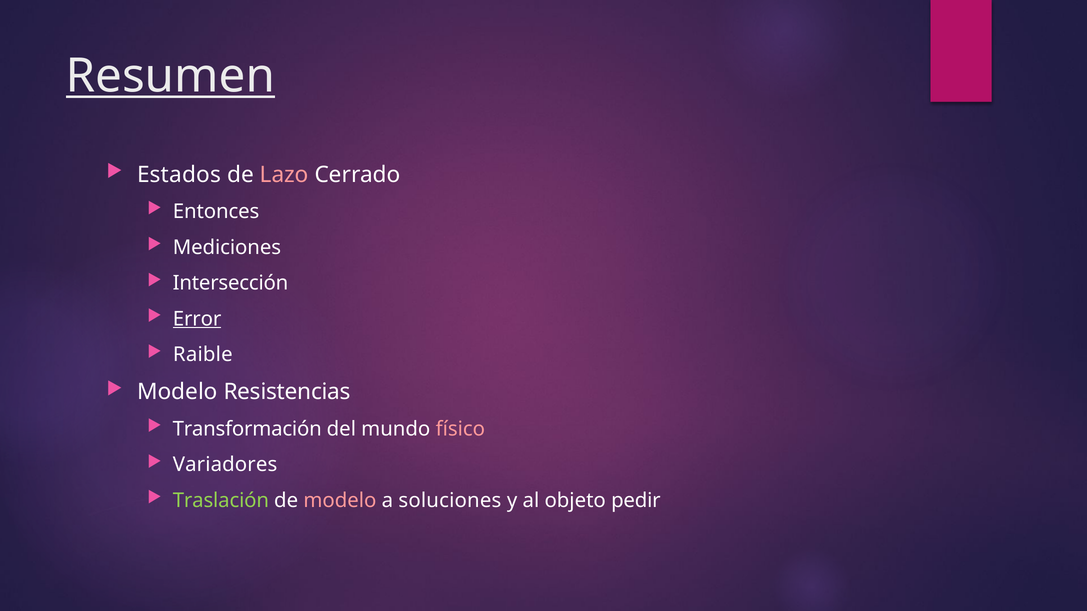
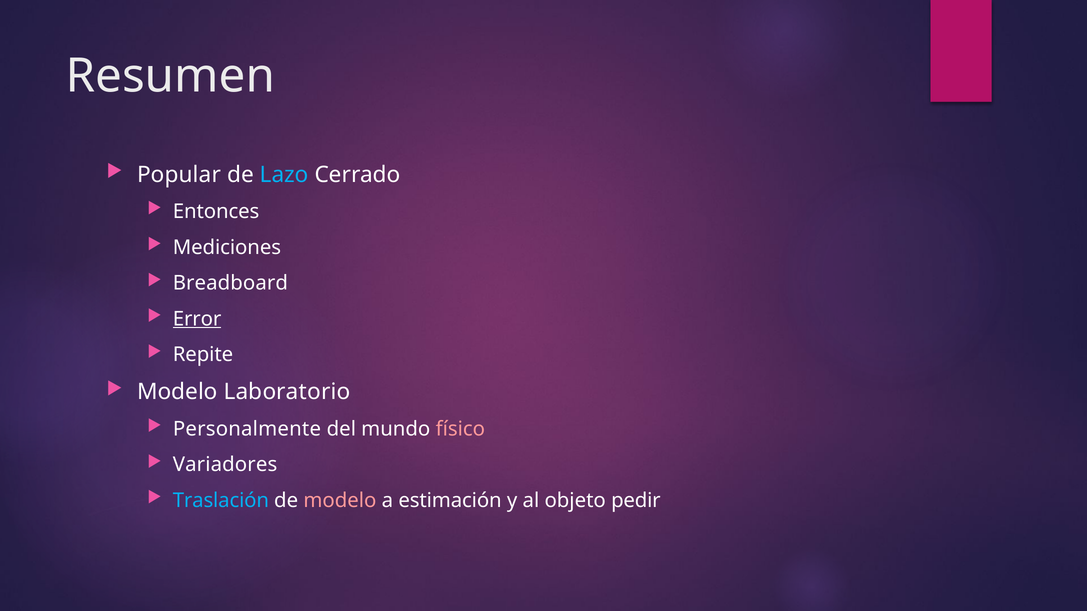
Resumen underline: present -> none (170, 76)
Estados: Estados -> Popular (179, 175)
Lazo colour: pink -> light blue (284, 175)
Intersección: Intersección -> Breadboard (230, 283)
Raible: Raible -> Repite (203, 355)
Resistencias: Resistencias -> Laboratorio (287, 392)
Transformación: Transformación -> Personalmente (247, 429)
Traslación colour: light green -> light blue (221, 501)
soluciones: soluciones -> estimación (450, 501)
